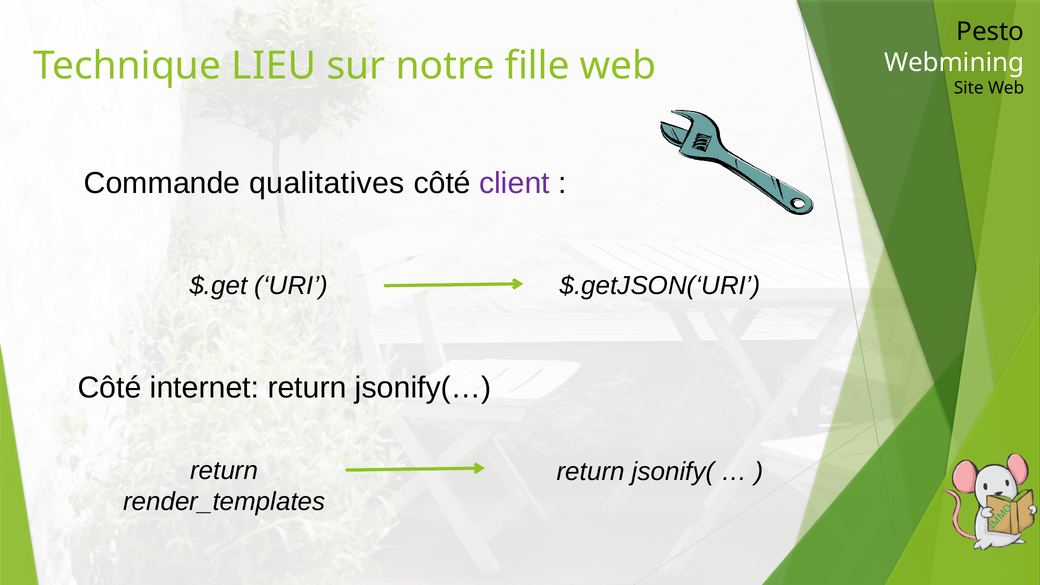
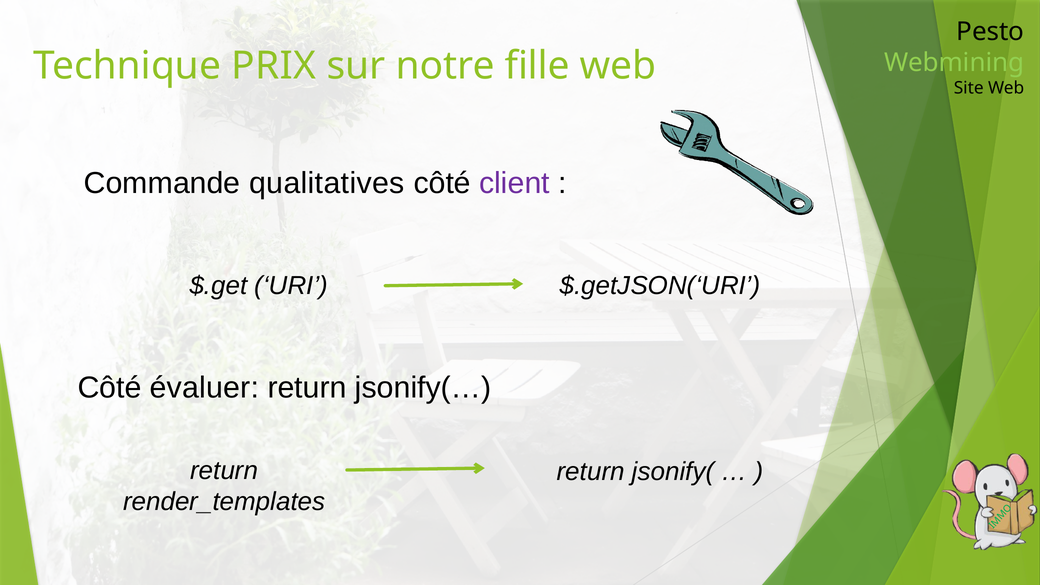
LIEU: LIEU -> PRIX (274, 66)
Webmining colour: white -> light green (954, 63)
internet: internet -> évaluer (204, 388)
